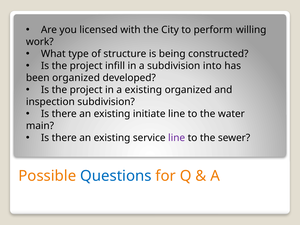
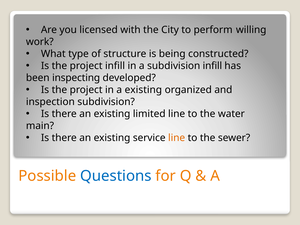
subdivision into: into -> infill (212, 66)
been organized: organized -> inspecting (76, 78)
initiate: initiate -> limited (149, 114)
line colour: purple -> orange (177, 138)
